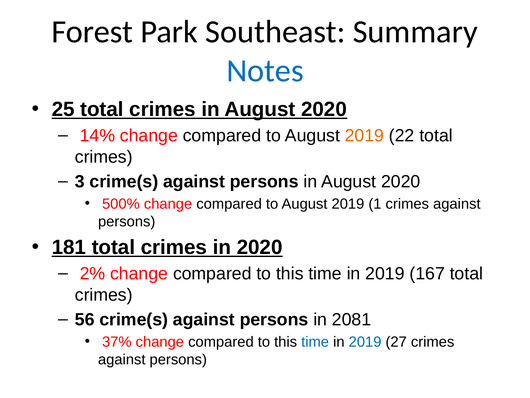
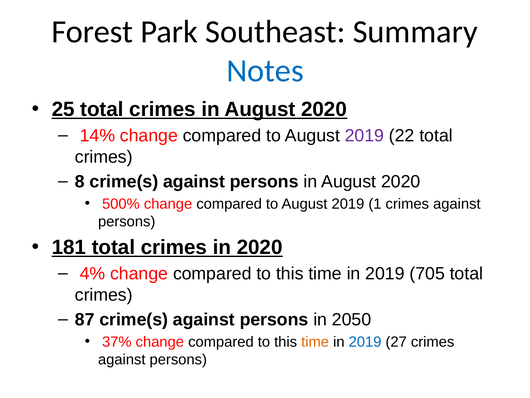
2019 colour: orange -> purple (364, 136)
3: 3 -> 8 (80, 181)
2%: 2% -> 4% (92, 273)
167: 167 -> 705 (427, 273)
56: 56 -> 87 (85, 319)
2081: 2081 -> 2050 (352, 319)
time colour: blue -> orange (315, 341)
